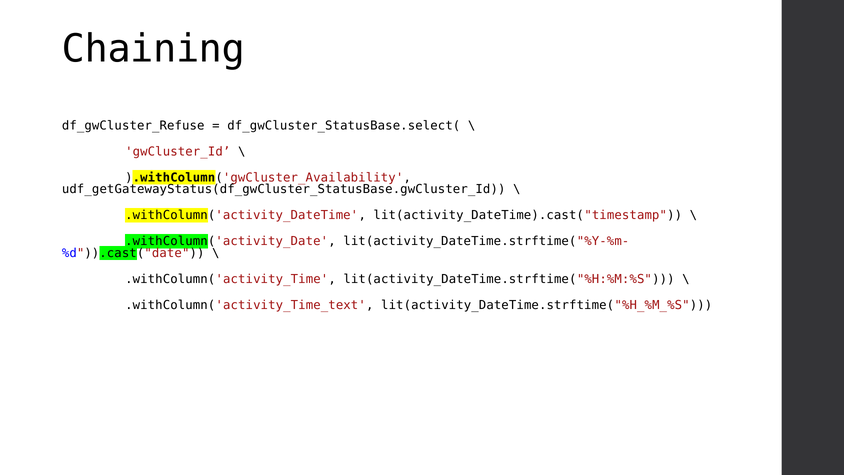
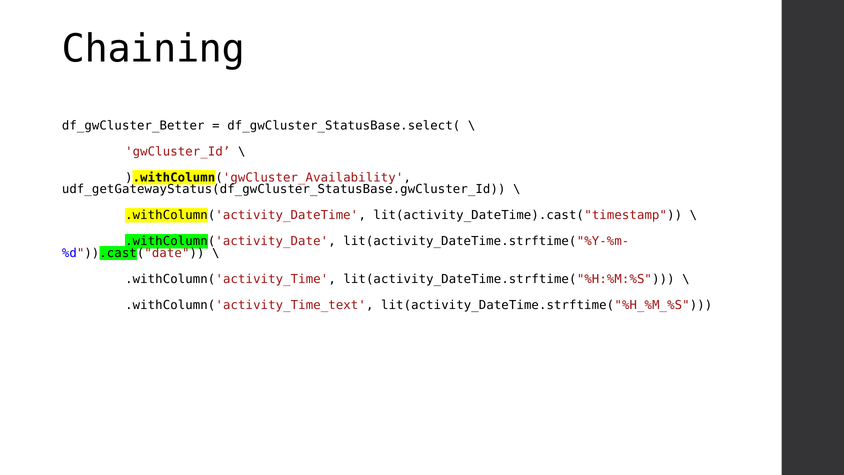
df_gwCluster_Refuse: df_gwCluster_Refuse -> df_gwCluster_Better (133, 126)
